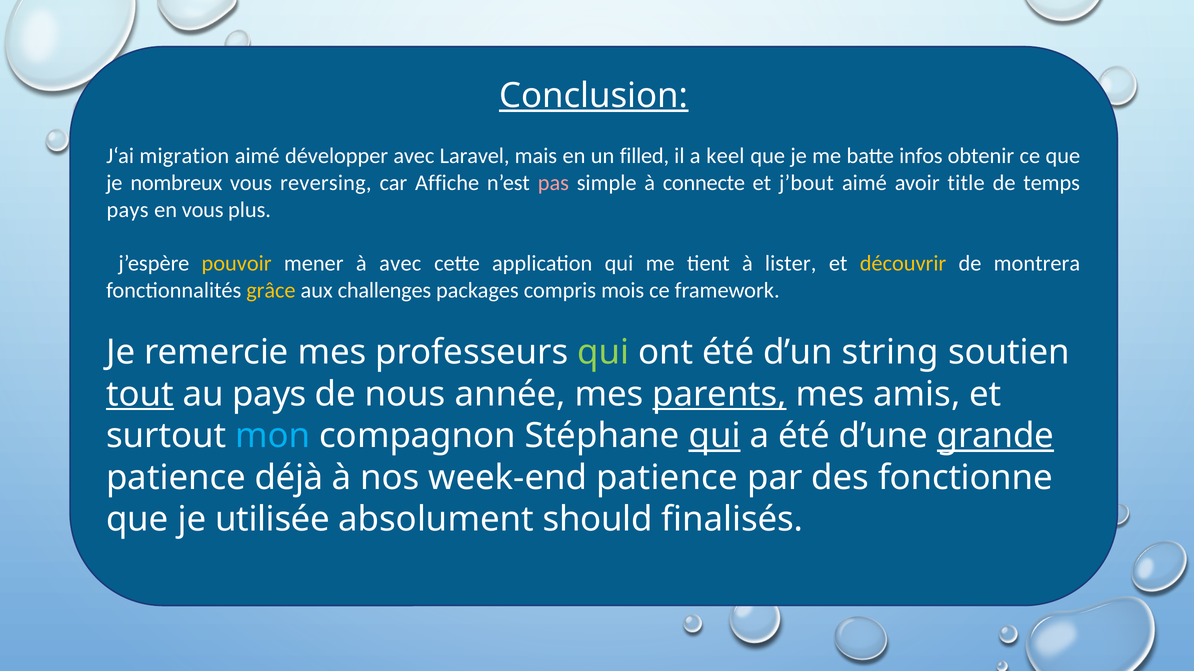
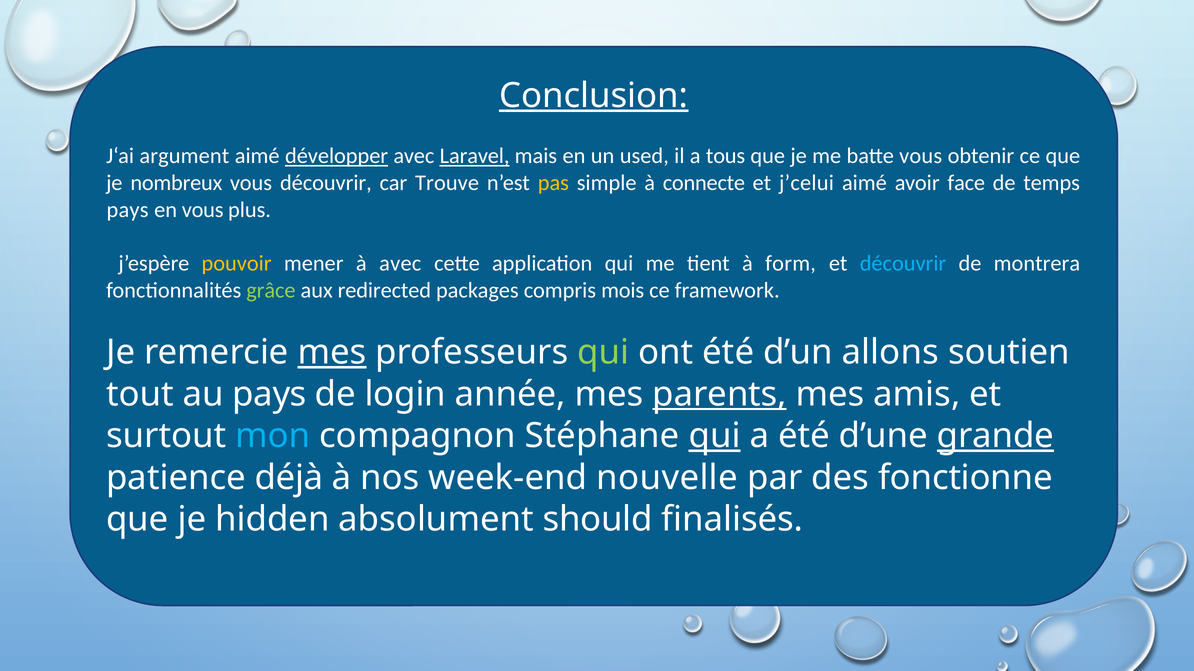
migration: migration -> argument (184, 156)
développer underline: none -> present (337, 156)
Laravel underline: none -> present (475, 156)
filled: filled -> used (644, 156)
keel: keel -> tous (726, 156)
batte infos: infos -> vous (921, 156)
vous reversing: reversing -> découvrir (326, 183)
Affiche: Affiche -> Trouve (447, 183)
pas colour: pink -> yellow (553, 183)
j’bout: j’bout -> j’celui (806, 183)
title: title -> face (966, 183)
lister: lister -> form (791, 264)
découvrir colour: yellow -> light blue (903, 264)
grâce colour: yellow -> light green (271, 291)
challenges: challenges -> redirected (384, 291)
mes underline: none -> present (332, 353)
string: string -> allons (890, 353)
tout underline: present -> none (140, 394)
nous: nous -> login (405, 394)
week-end patience: patience -> nouvelle (667, 478)
utilisée: utilisée -> hidden (272, 520)
